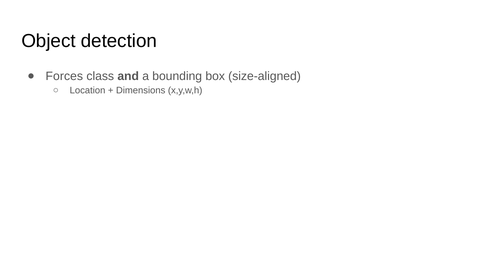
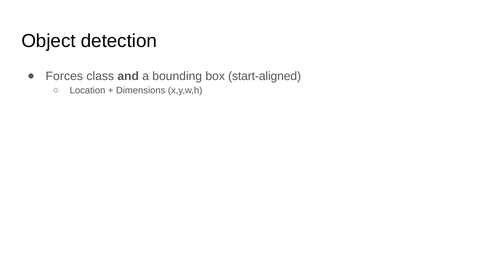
size-aligned: size-aligned -> start-aligned (265, 76)
